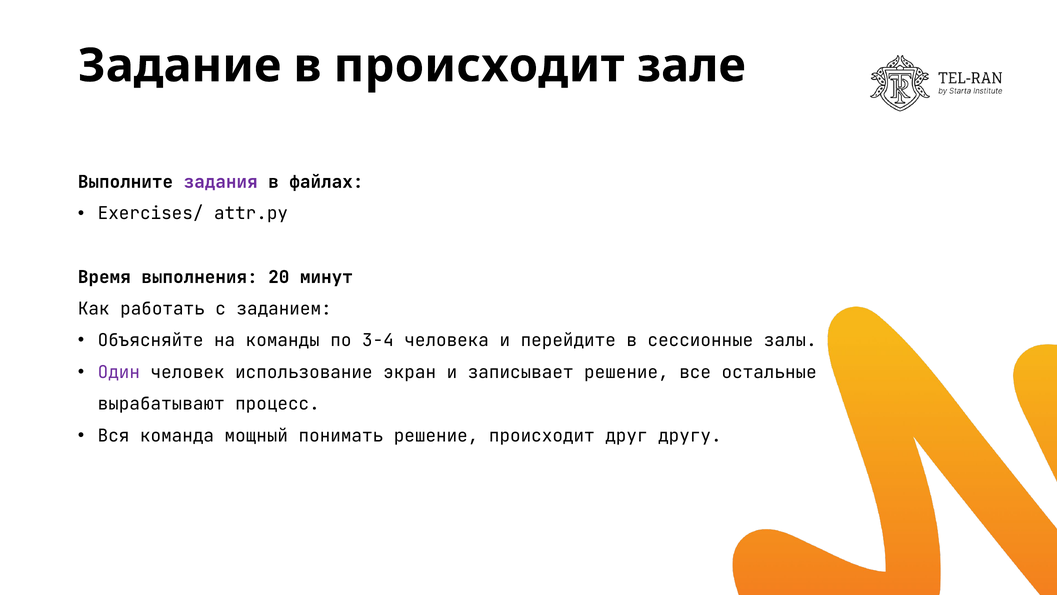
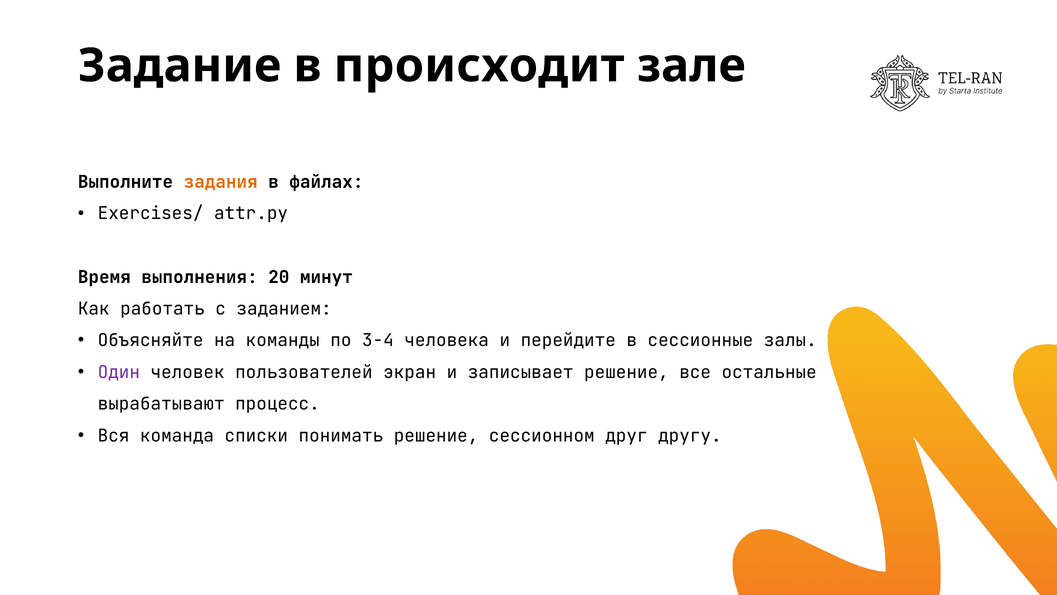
задания colour: purple -> orange (221, 182)
использование: использование -> пользователей (304, 372)
мощный: мощный -> списки (256, 435)
решение происходит: происходит -> сессионном (542, 435)
